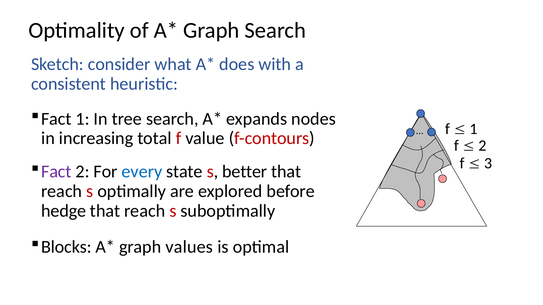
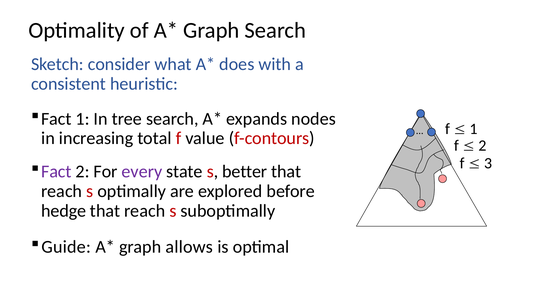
every colour: blue -> purple (142, 172)
Blocks: Blocks -> Guide (66, 247)
values: values -> allows (189, 247)
